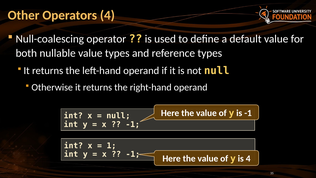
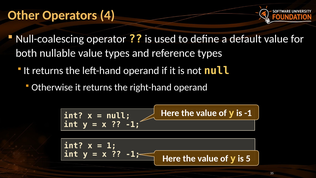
is 4: 4 -> 5 (248, 158)
